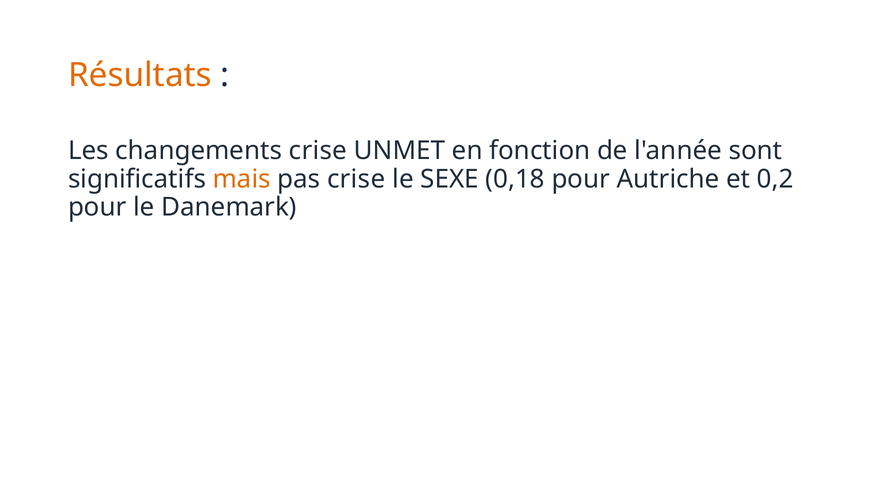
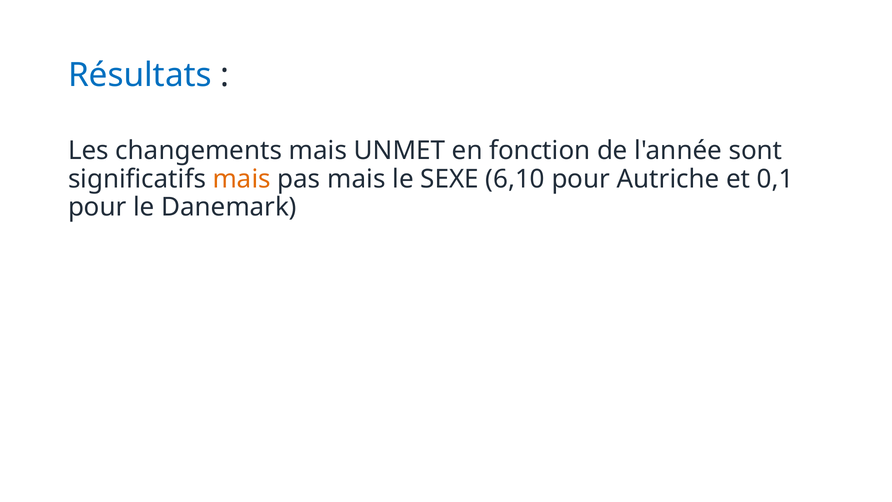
Résultats colour: orange -> blue (140, 75)
changements crise: crise -> mais (318, 151)
pas crise: crise -> mais (356, 179)
0,18: 0,18 -> 6,10 (515, 179)
0,2: 0,2 -> 0,1 (775, 179)
